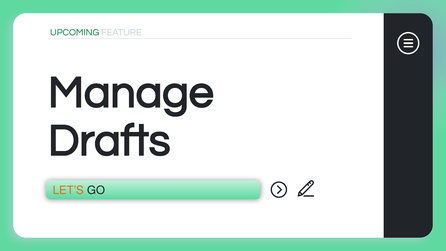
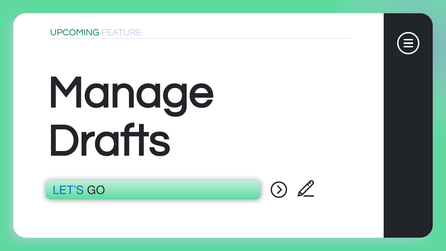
LET’S colour: orange -> blue (68, 190)
